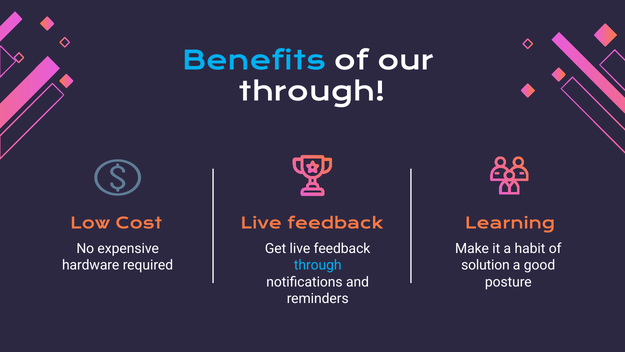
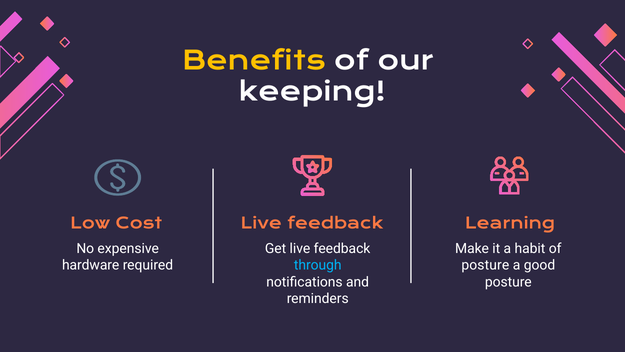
Benefits colour: light blue -> yellow (254, 61)
through: through -> keeping (312, 92)
solution: solution -> posture (485, 265)
